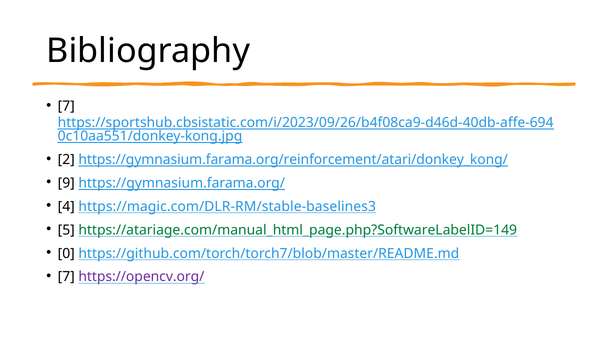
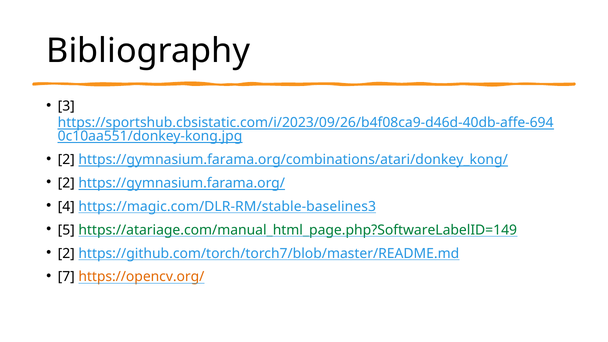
7: 7 -> 3 (66, 106)
https://gymnasium.farama.org/reinforcement/atari/donkey_kong/: https://gymnasium.farama.org/reinforcement/atari/donkey_kong/ -> https://gymnasium.farama.org/combinations/atari/donkey_kong/ (293, 160)
9: 9 -> 2 (66, 183)
0: 0 -> 2 (66, 253)
https://opencv.org/ colour: purple -> orange (141, 277)
